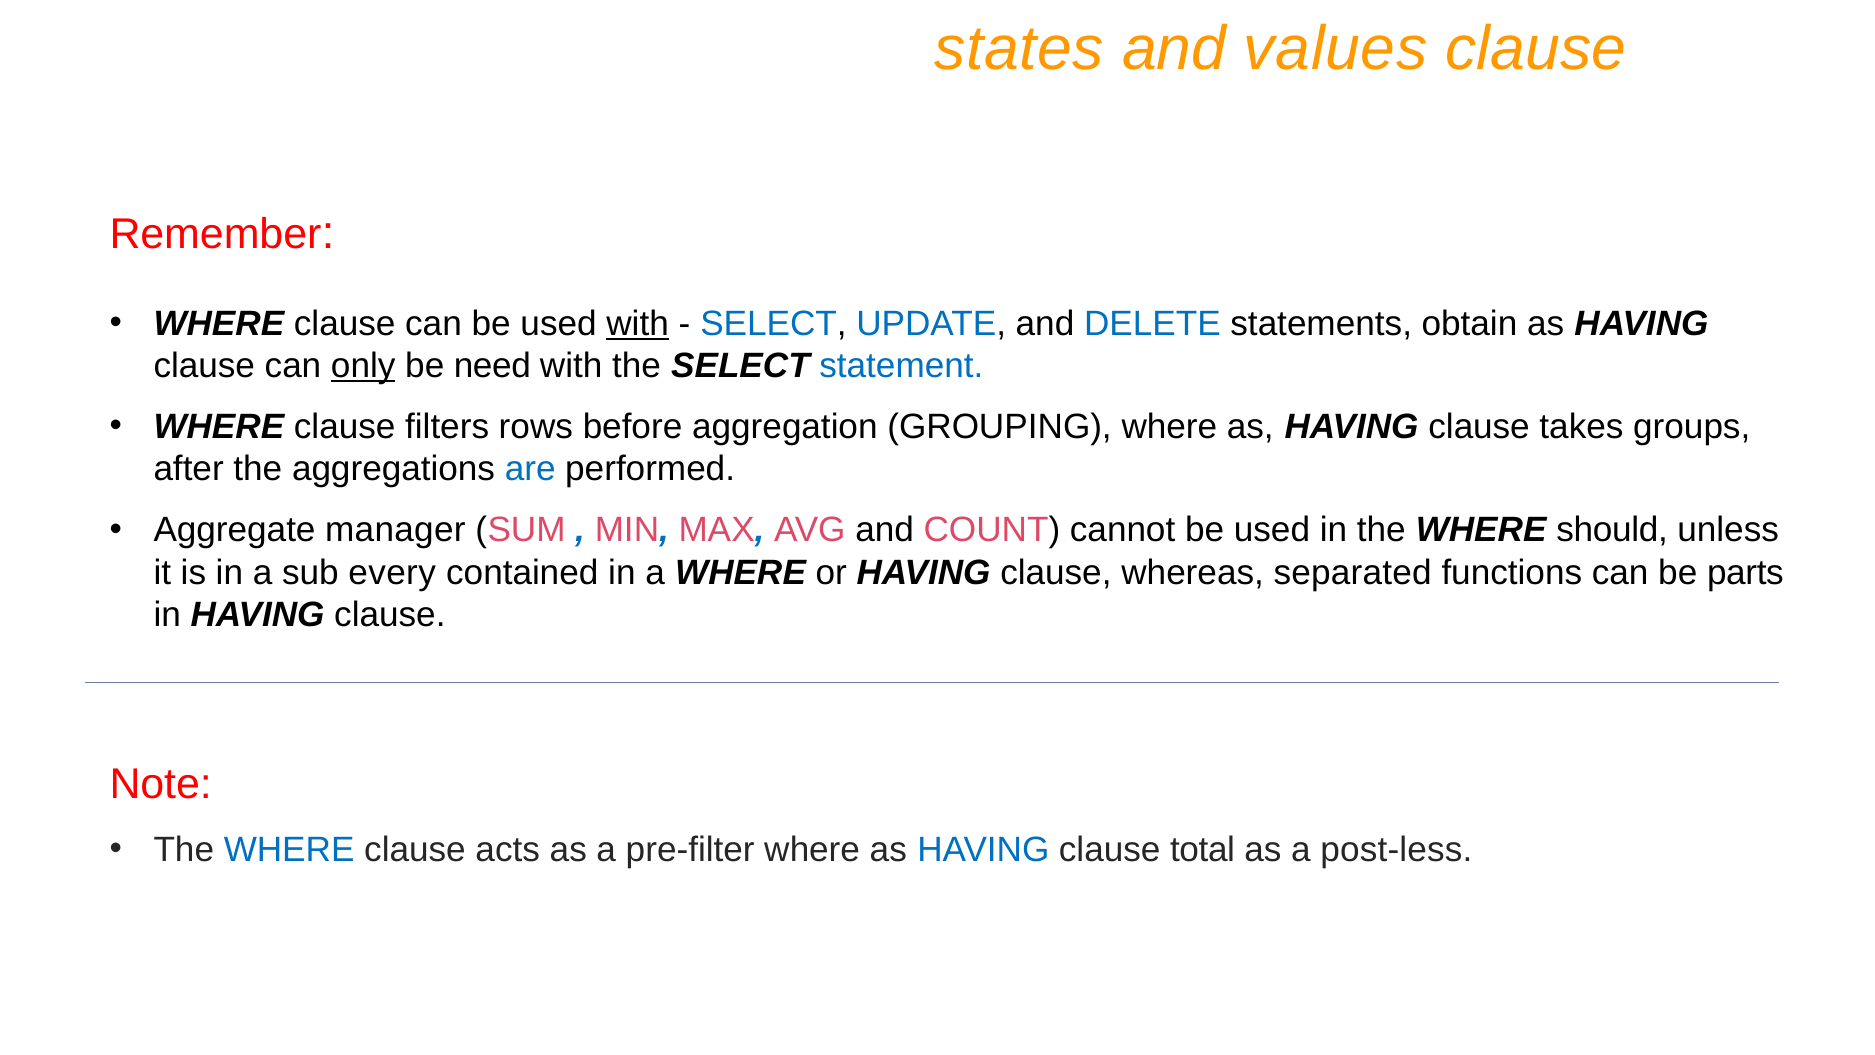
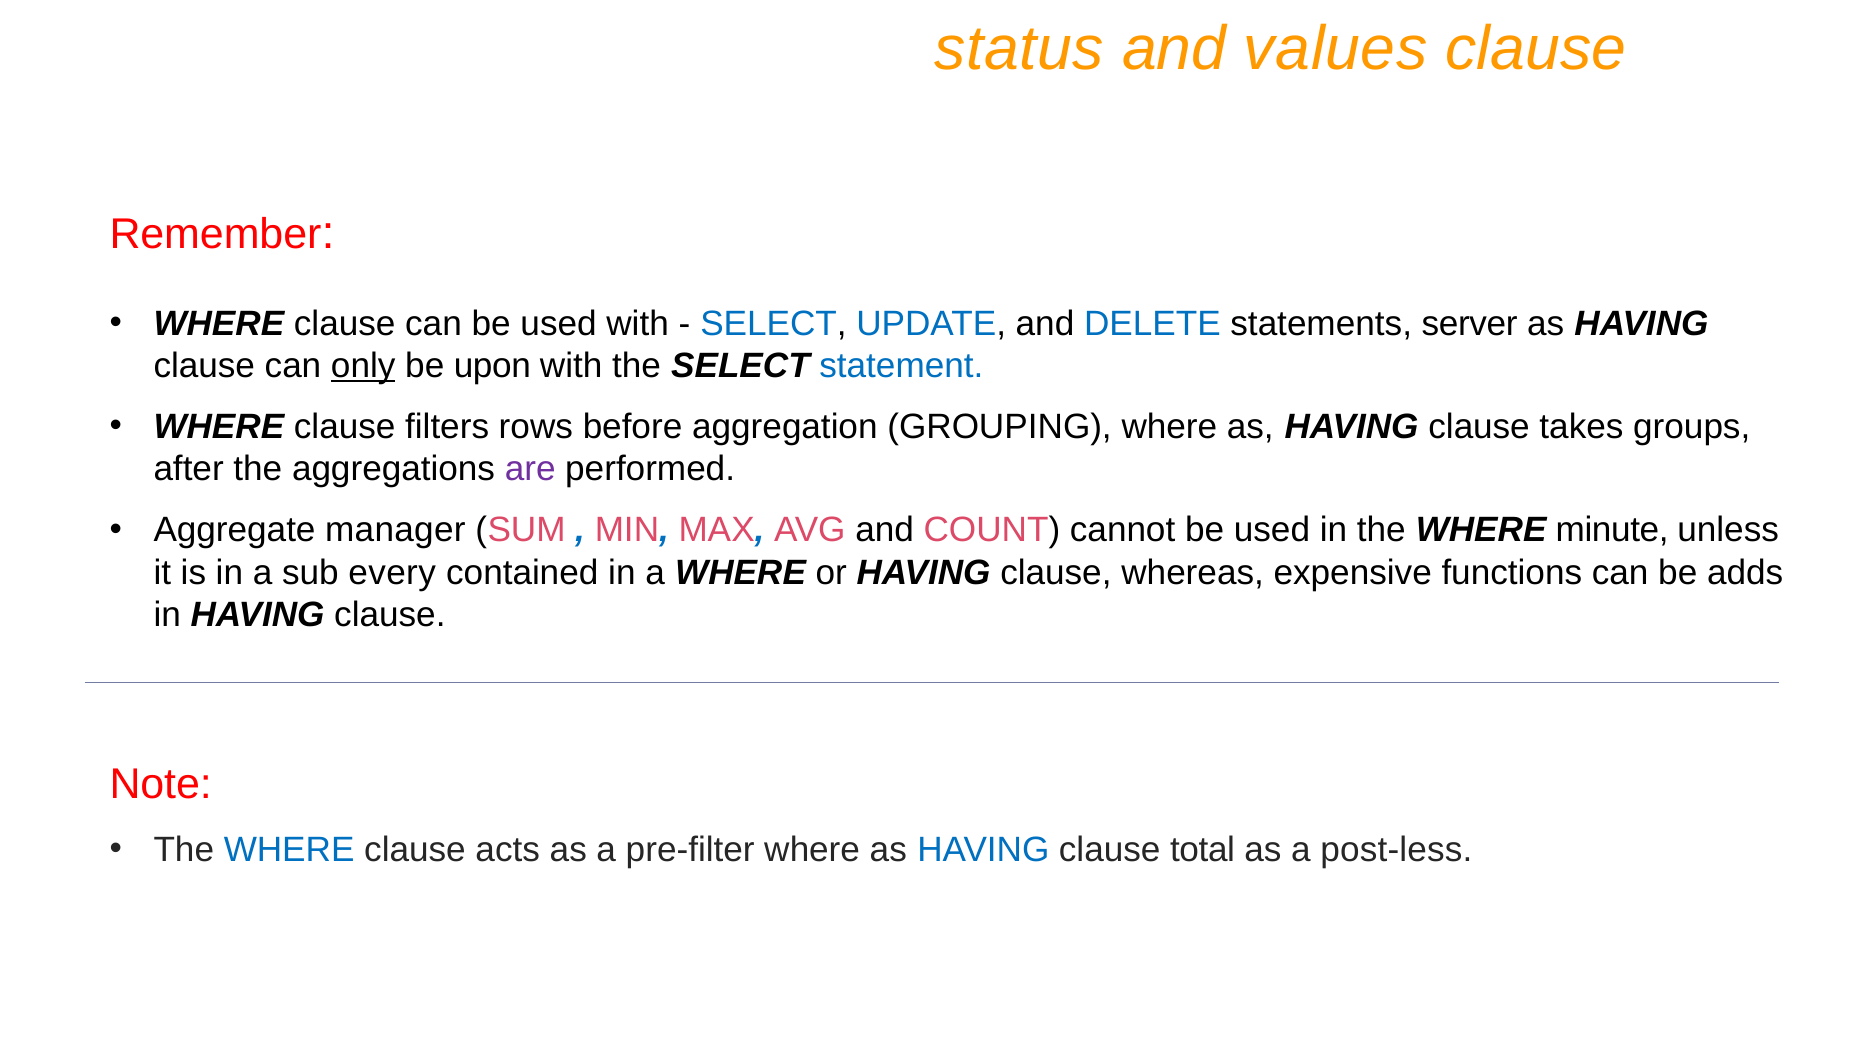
states: states -> status (1019, 49)
with underline: present -> none (638, 324)
obtain: obtain -> server (1470, 324)
need: need -> upon (492, 366)
are colour: blue -> purple (530, 469)
should: should -> minute (1612, 530)
separated: separated -> expensive (1353, 572)
parts: parts -> adds (1745, 572)
